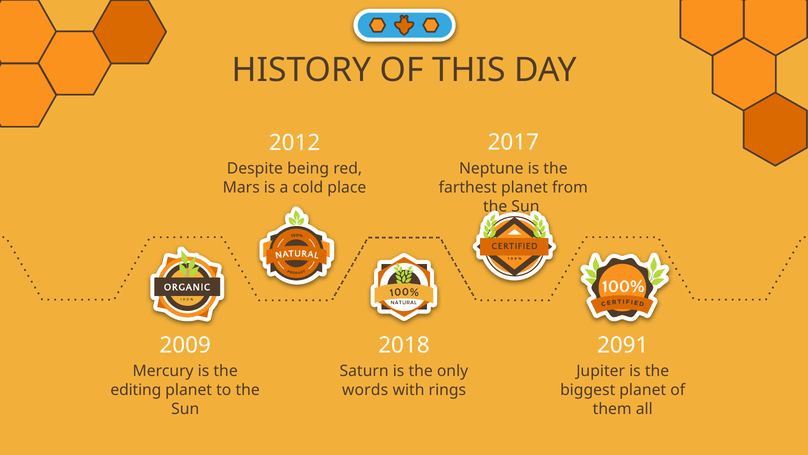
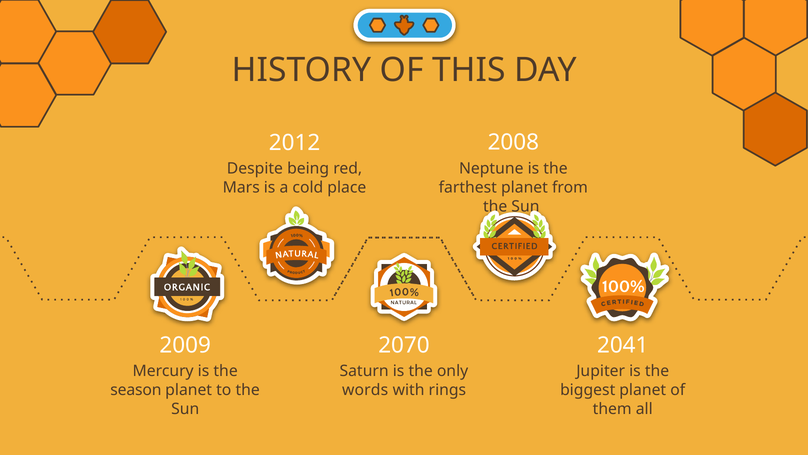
2017: 2017 -> 2008 (513, 142)
2018: 2018 -> 2070 (404, 345)
2091: 2091 -> 2041 (623, 345)
editing: editing -> season (136, 390)
